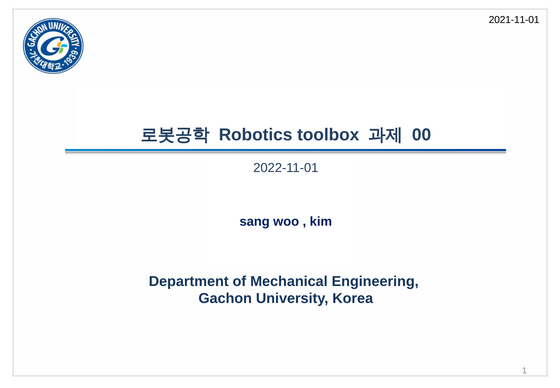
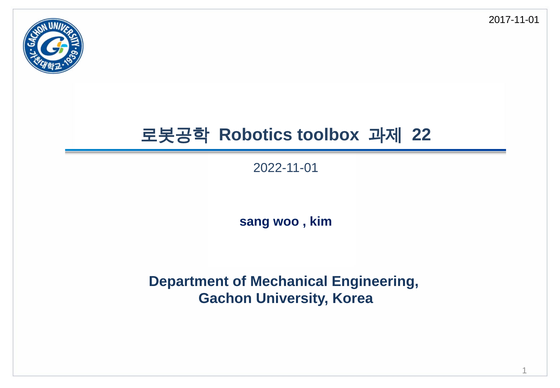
2021-11-01: 2021-11-01 -> 2017-11-01 (514, 20)
00: 00 -> 22 (422, 135)
